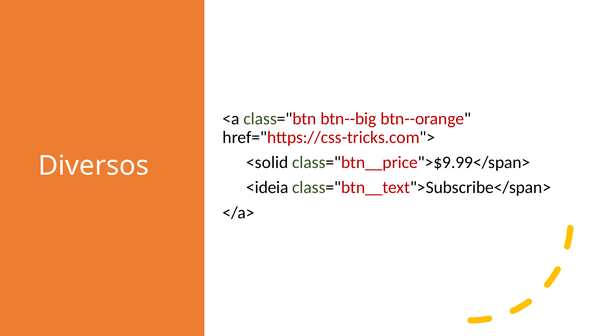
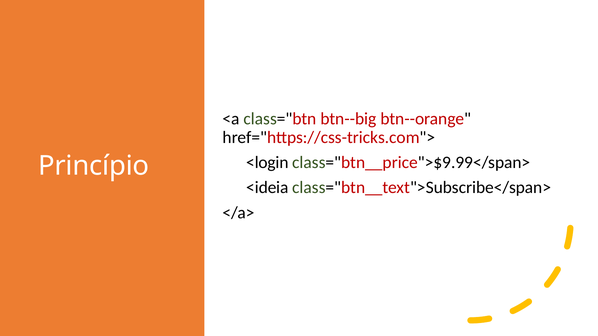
<solid: <solid -> <login (267, 163)
Diversos: Diversos -> Princípio (94, 166)
